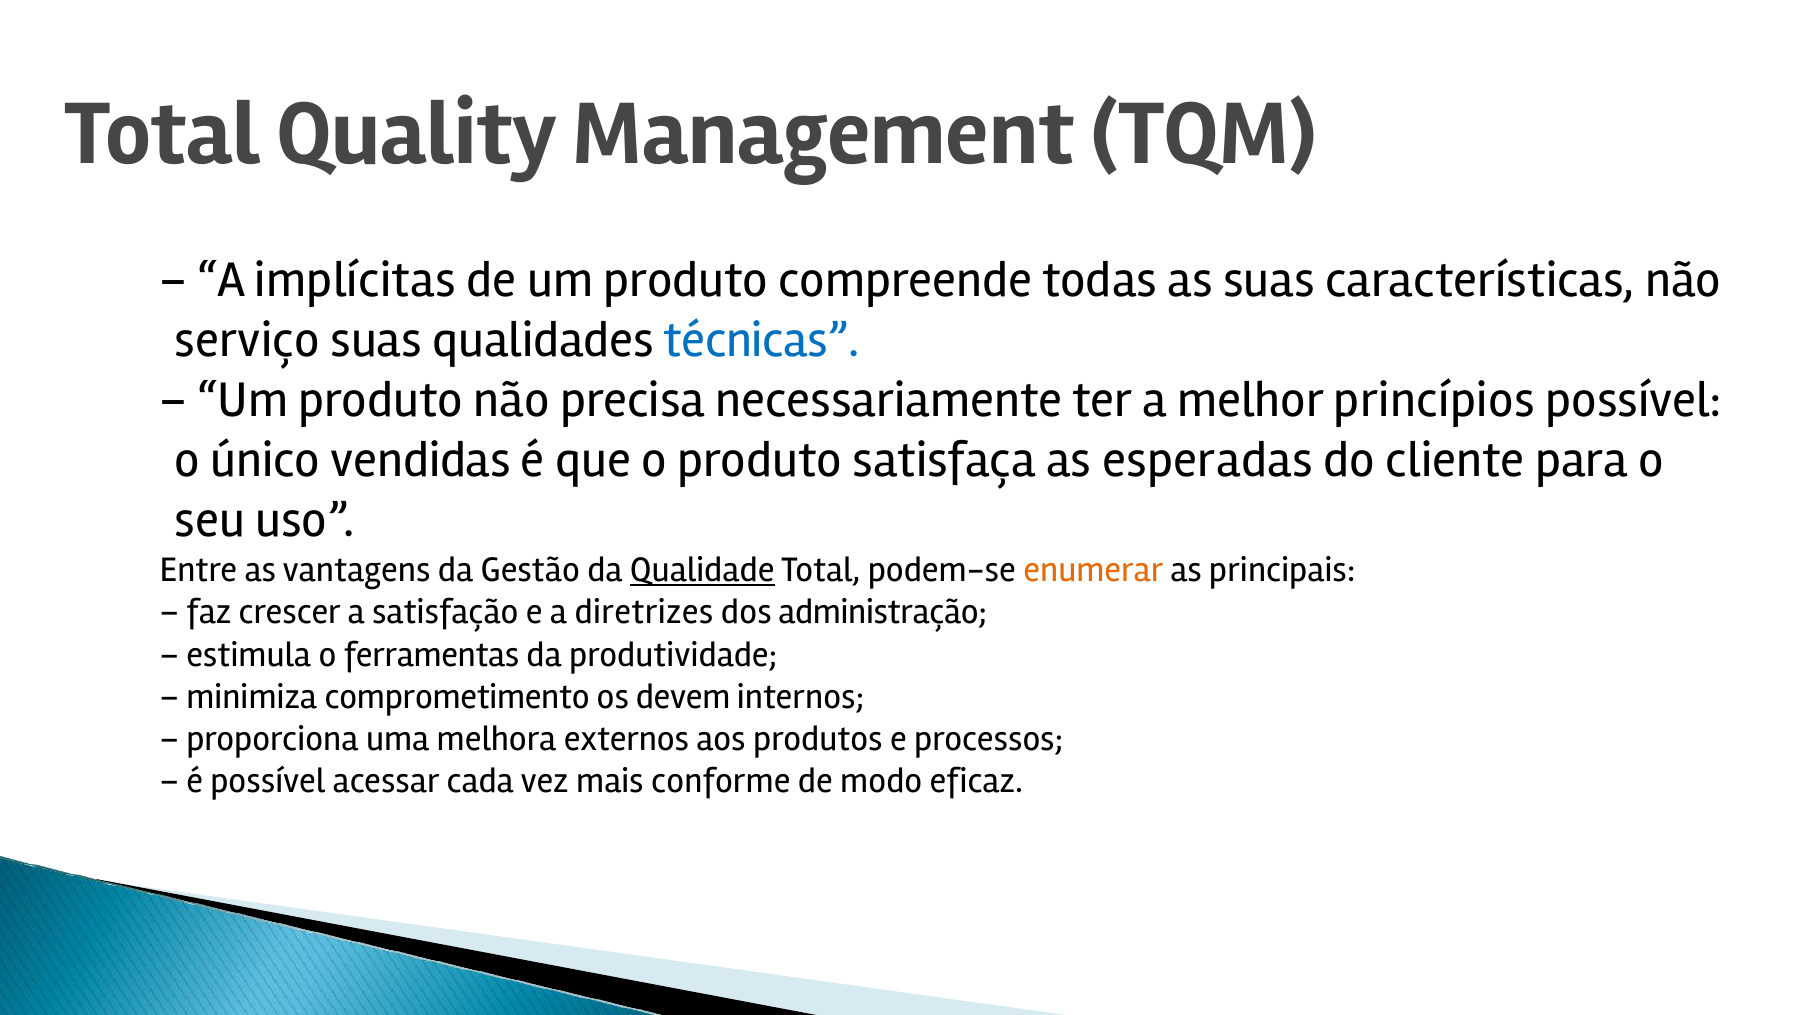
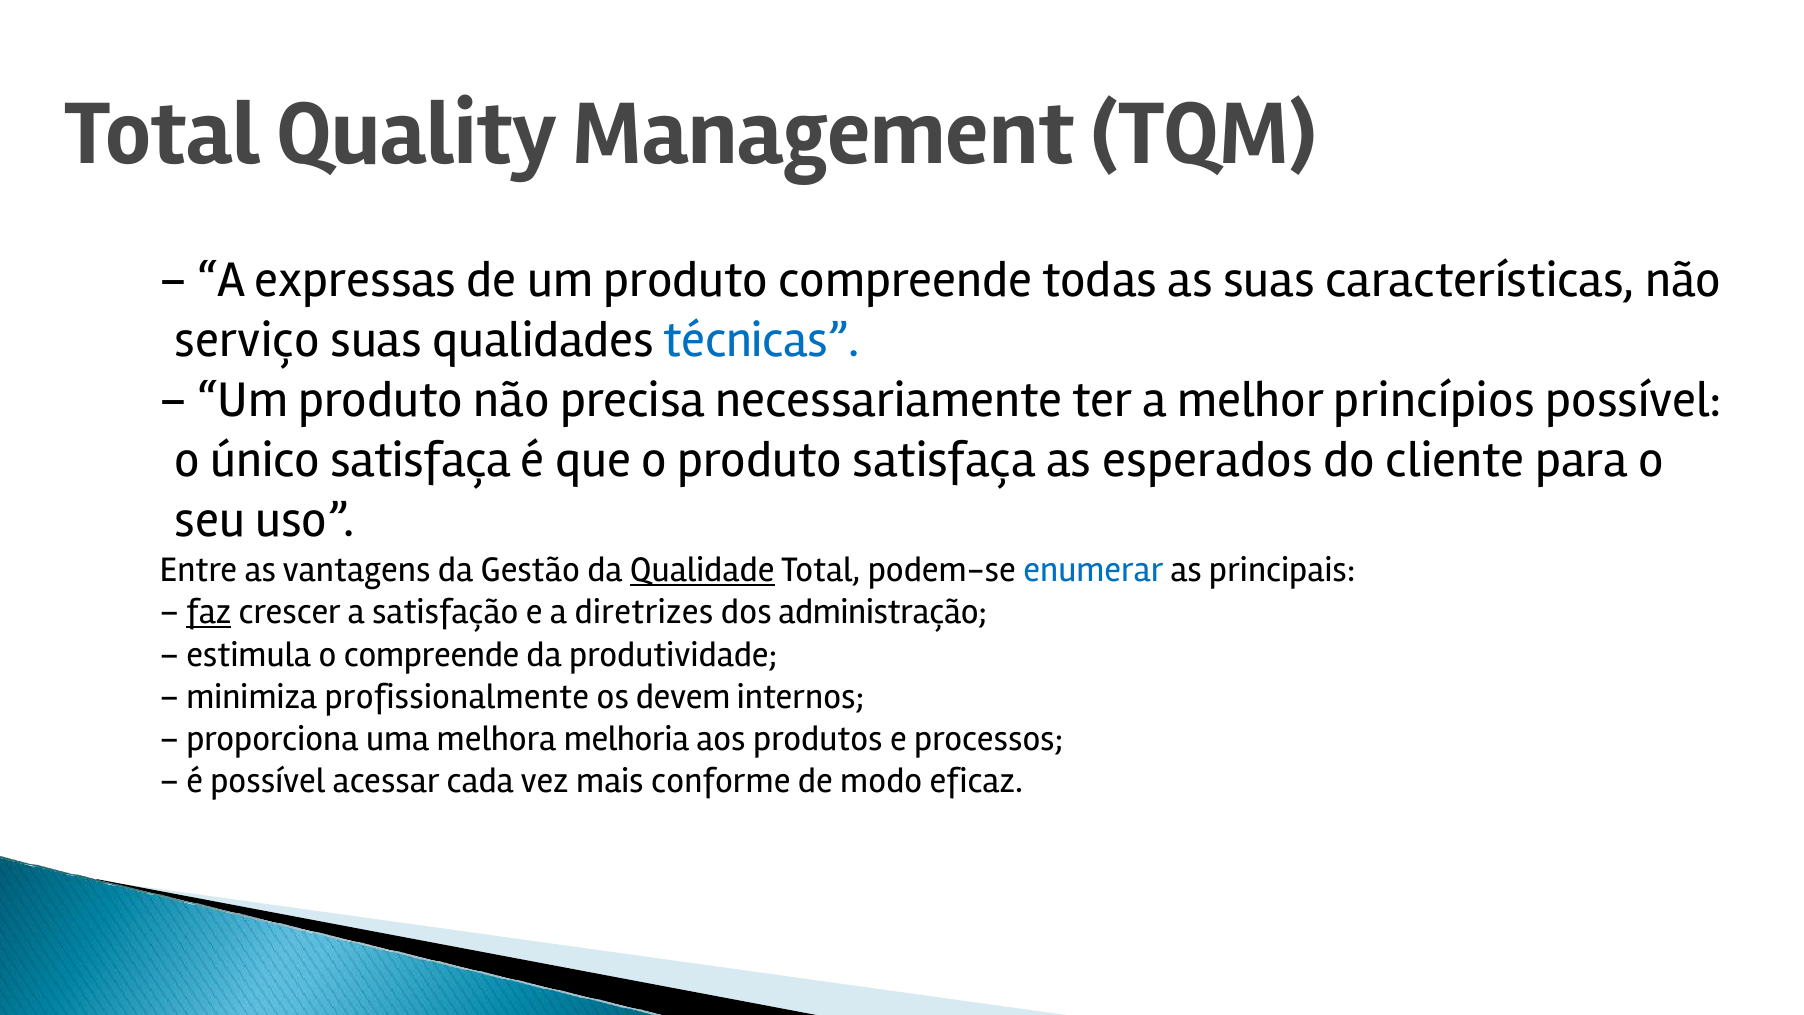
implícitas: implícitas -> expressas (356, 279)
único vendidas: vendidas -> satisfaça (421, 460)
esperadas: esperadas -> esperados (1208, 460)
enumerar colour: orange -> blue (1093, 570)
faz underline: none -> present (209, 612)
o ferramentas: ferramentas -> compreende (432, 654)
comprometimento: comprometimento -> profissionalmente (457, 696)
externos: externos -> melhoria (626, 739)
